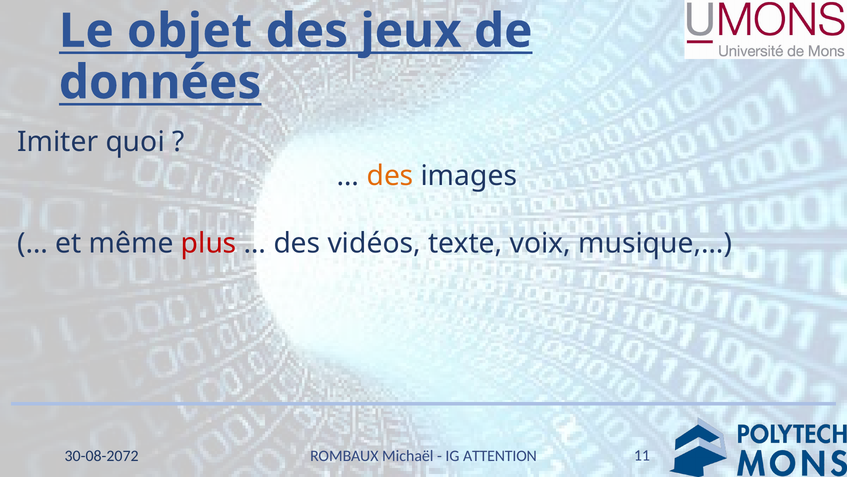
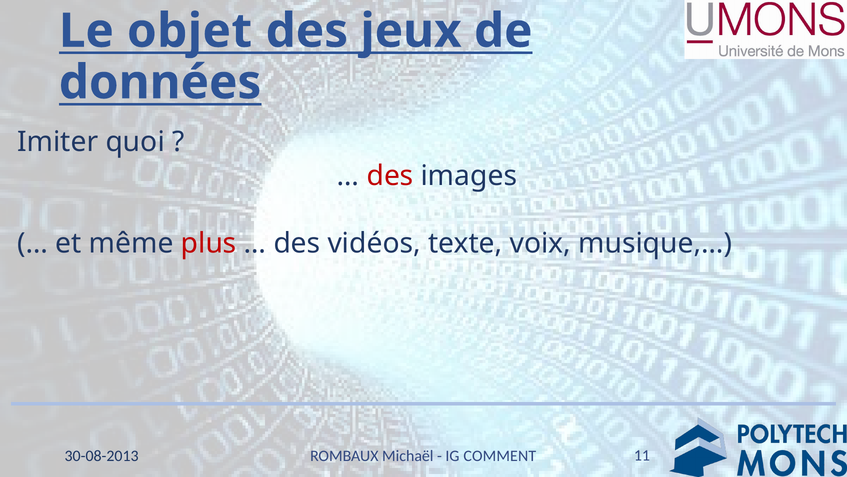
des colour: orange -> red (390, 175)
ATTENTION: ATTENTION -> COMMENT (500, 455)
30-08-2072: 30-08-2072 -> 30-08-2013 (102, 455)
